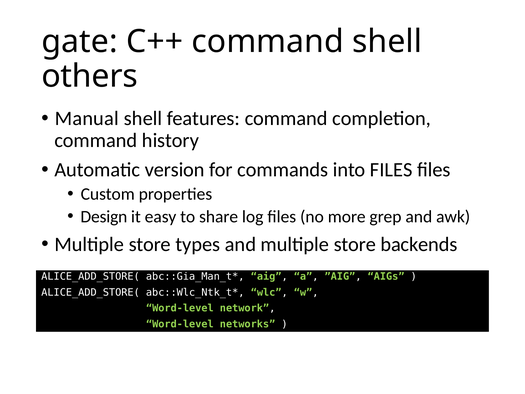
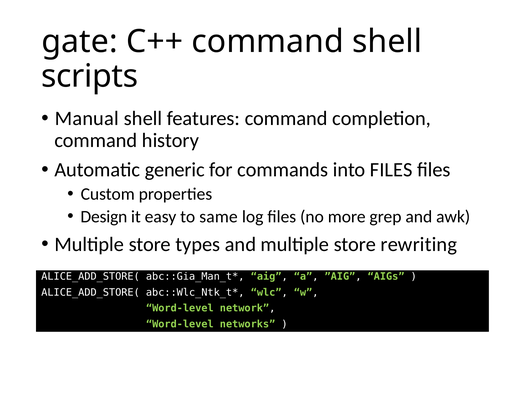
others: others -> scripts (90, 76)
version: version -> generic (175, 170)
share: share -> same (218, 216)
backends: backends -> rewriting (419, 244)
